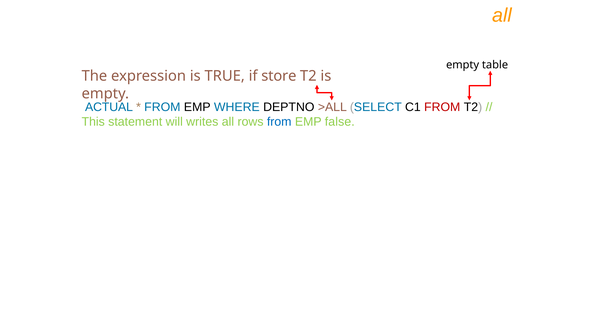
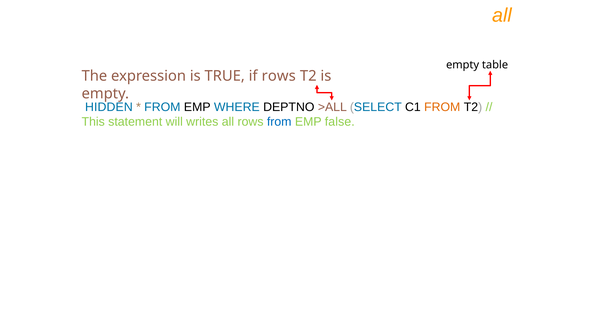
if store: store -> rows (279, 76)
ACTUAL: ACTUAL -> HIDDEN (109, 107)
FROM colour: red -> orange (442, 107)
